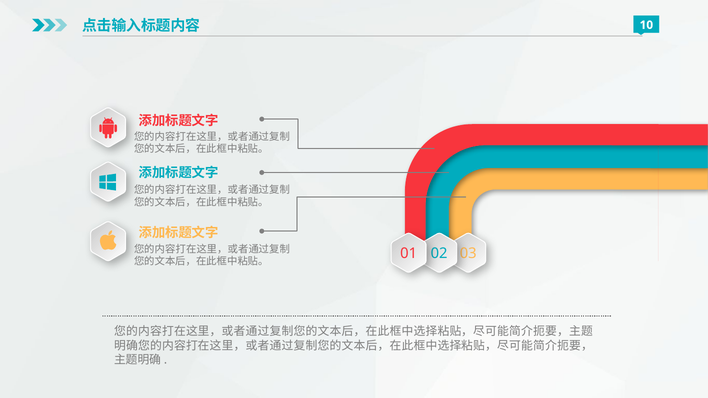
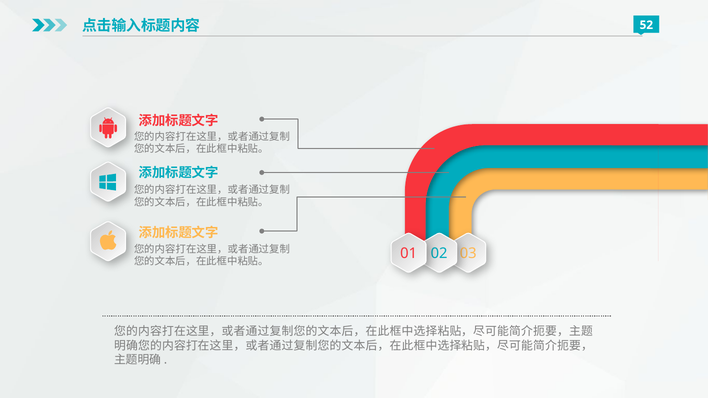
10: 10 -> 52 (646, 25)
